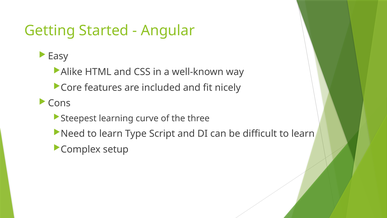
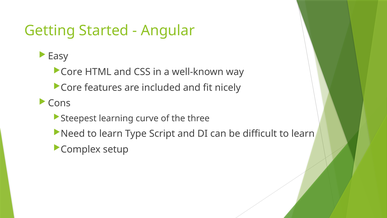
Alike: Alike -> Core (72, 72)
